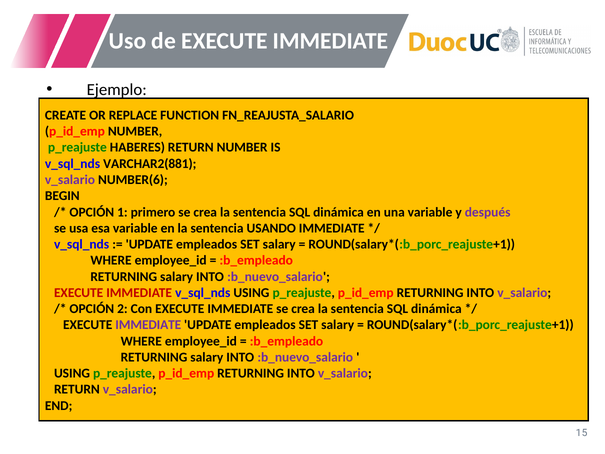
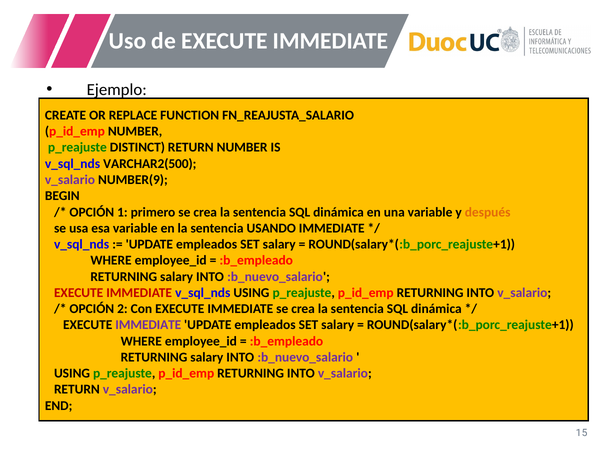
HABERES: HABERES -> DISTINCT (137, 147)
VARCHAR2(881: VARCHAR2(881 -> VARCHAR2(500 (150, 164)
NUMBER(6: NUMBER(6 -> NUMBER(9 (133, 180)
después colour: purple -> orange (488, 212)
